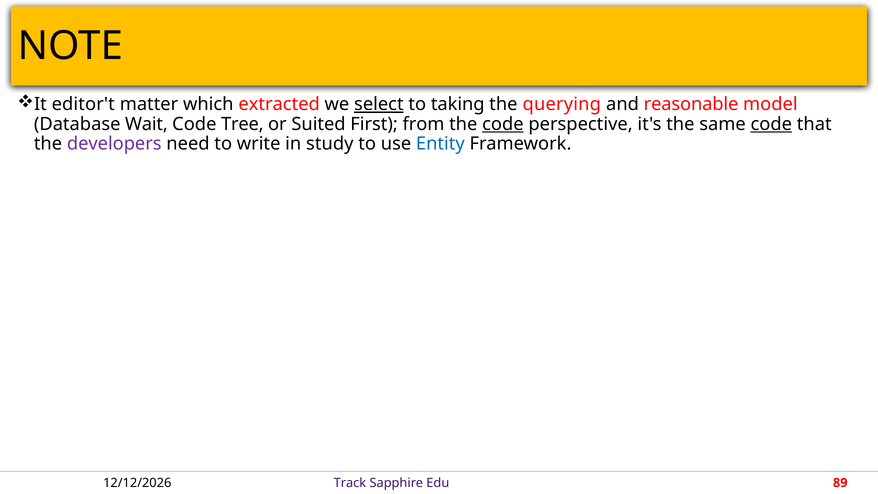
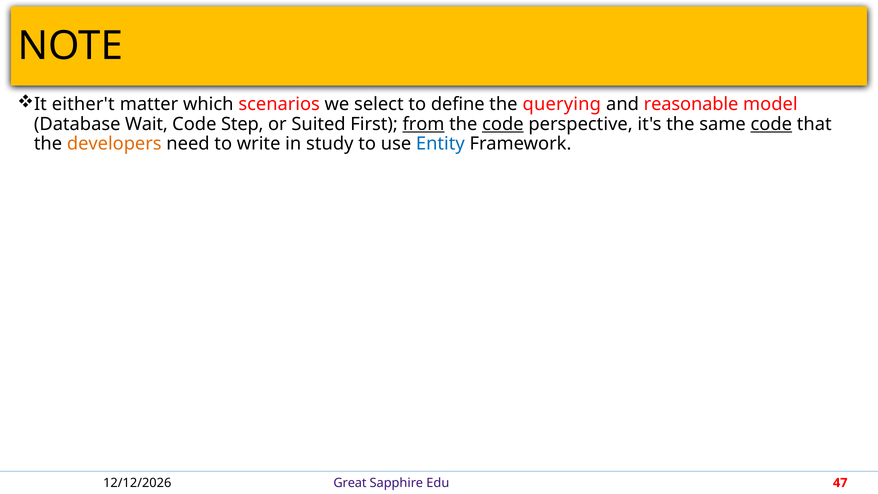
editor't: editor't -> either't (83, 104)
extracted: extracted -> scenarios (279, 104)
select underline: present -> none (379, 104)
taking: taking -> define (458, 104)
Tree: Tree -> Step (242, 124)
from underline: none -> present (424, 124)
developers colour: purple -> orange (114, 144)
Track: Track -> Great (350, 483)
89: 89 -> 47 (840, 483)
